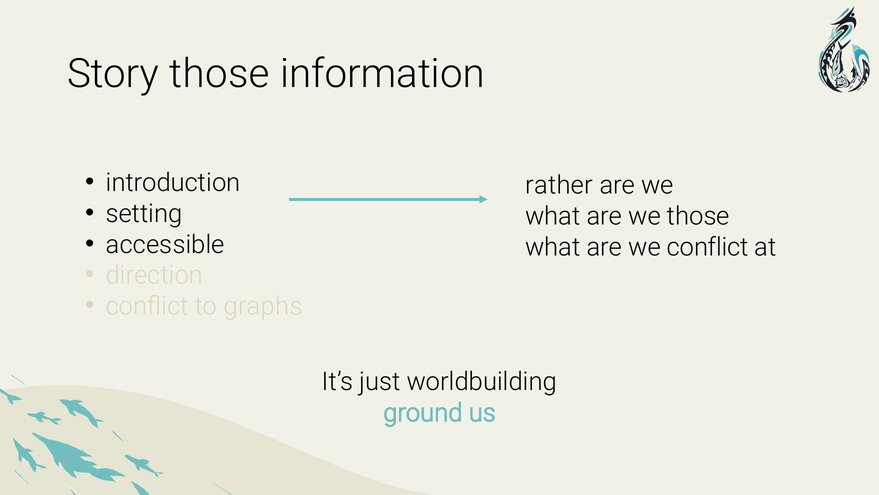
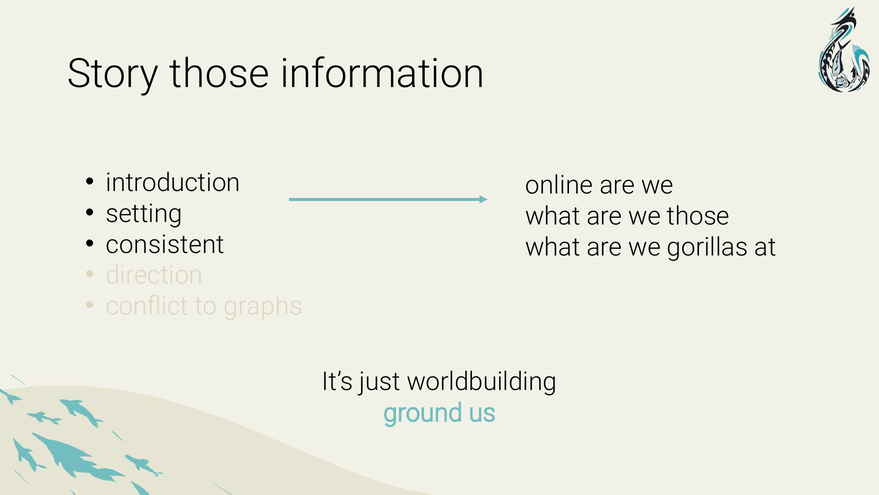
rather: rather -> online (559, 185)
accessible: accessible -> consistent (165, 244)
we conflict: conflict -> gorillas (708, 247)
